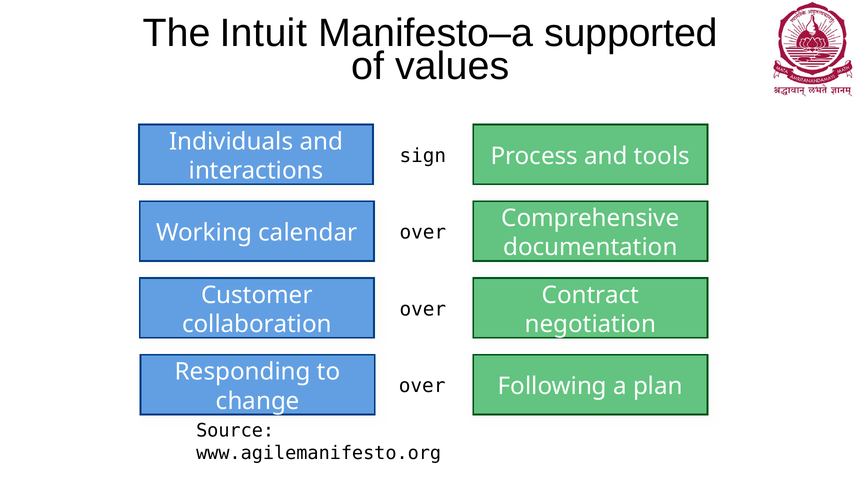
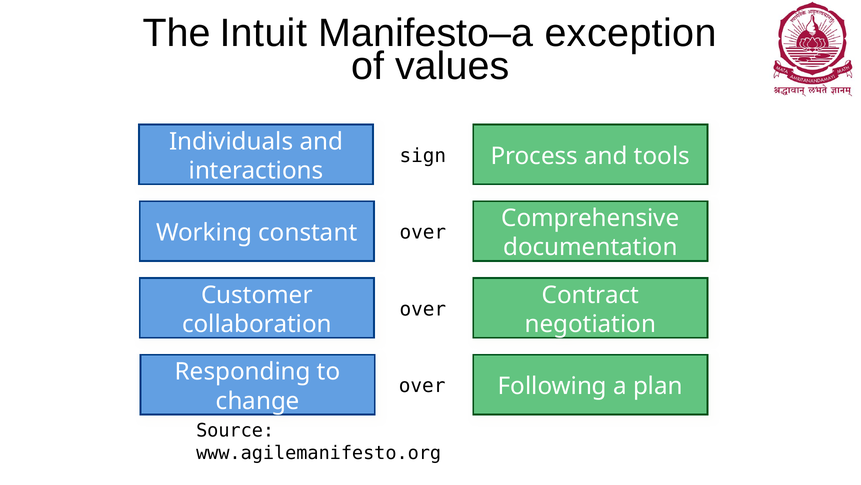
supported: supported -> exception (631, 33)
calendar: calendar -> constant (308, 233)
